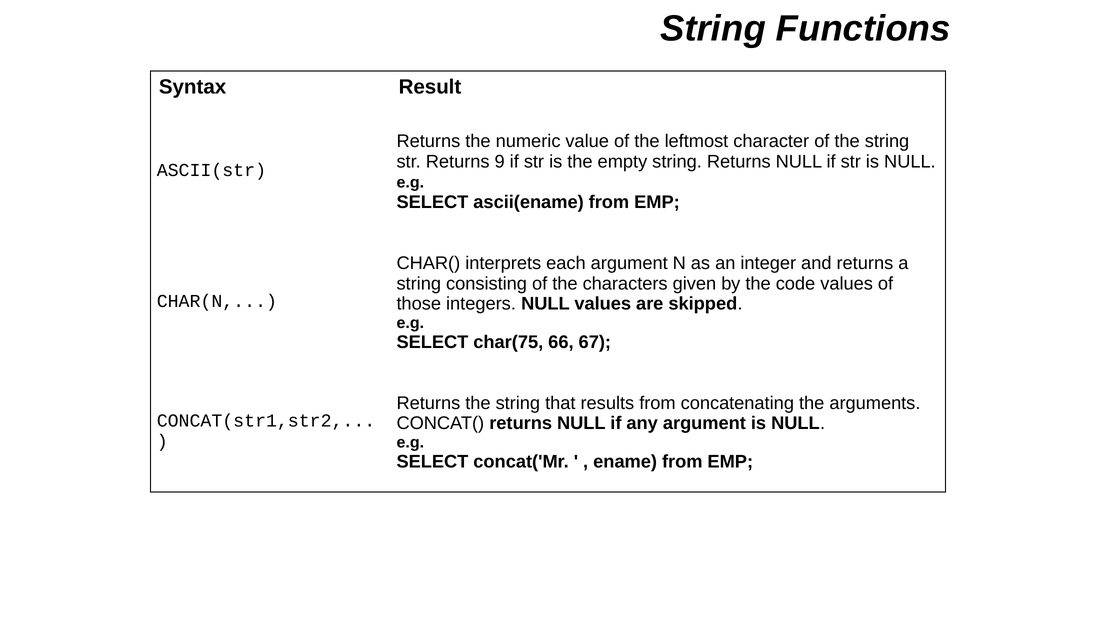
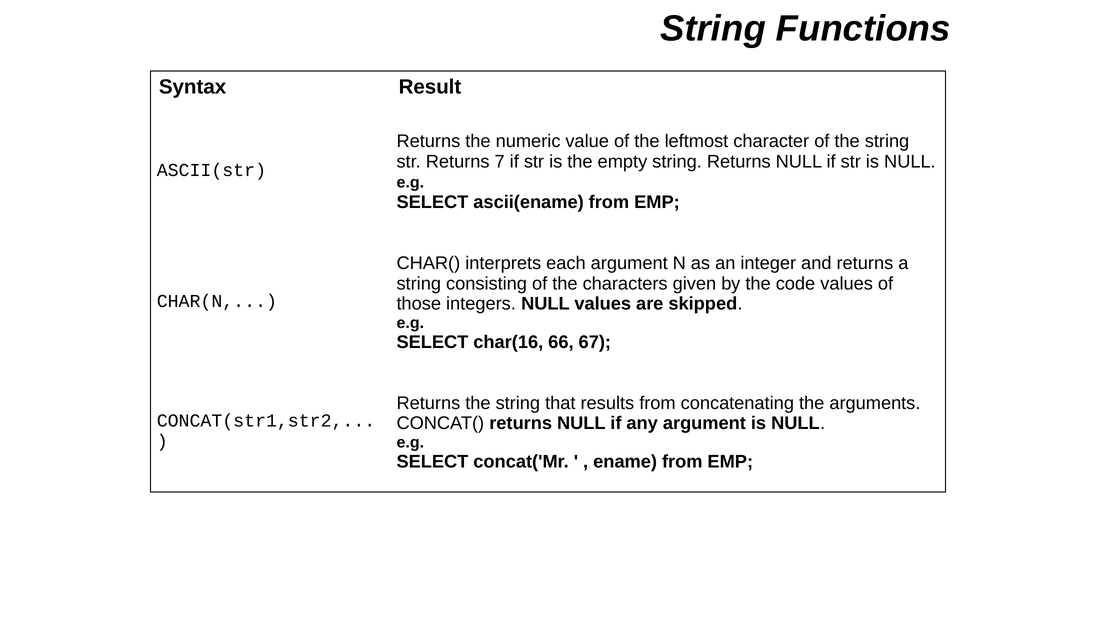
9: 9 -> 7 (500, 162)
char(75: char(75 -> char(16 (508, 342)
